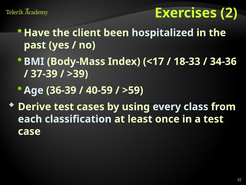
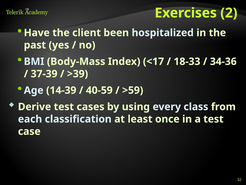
36-39: 36-39 -> 14-39 (61, 90)
